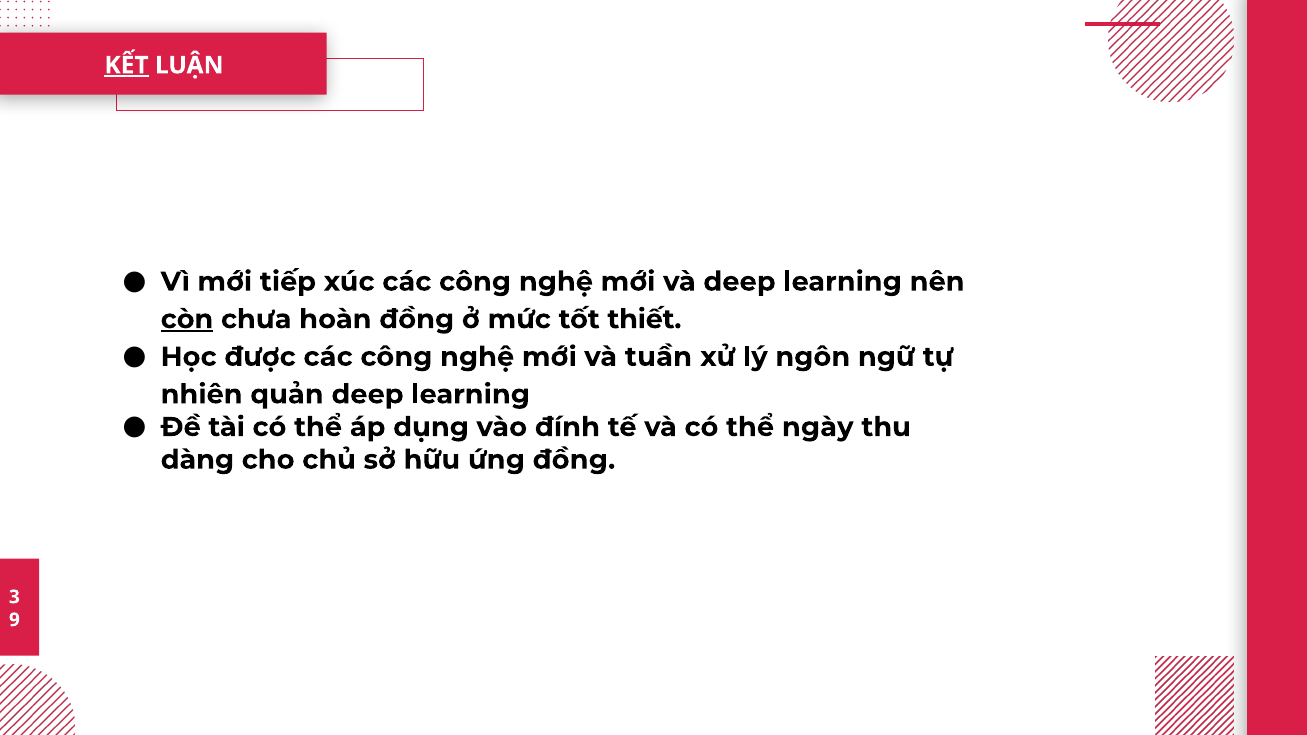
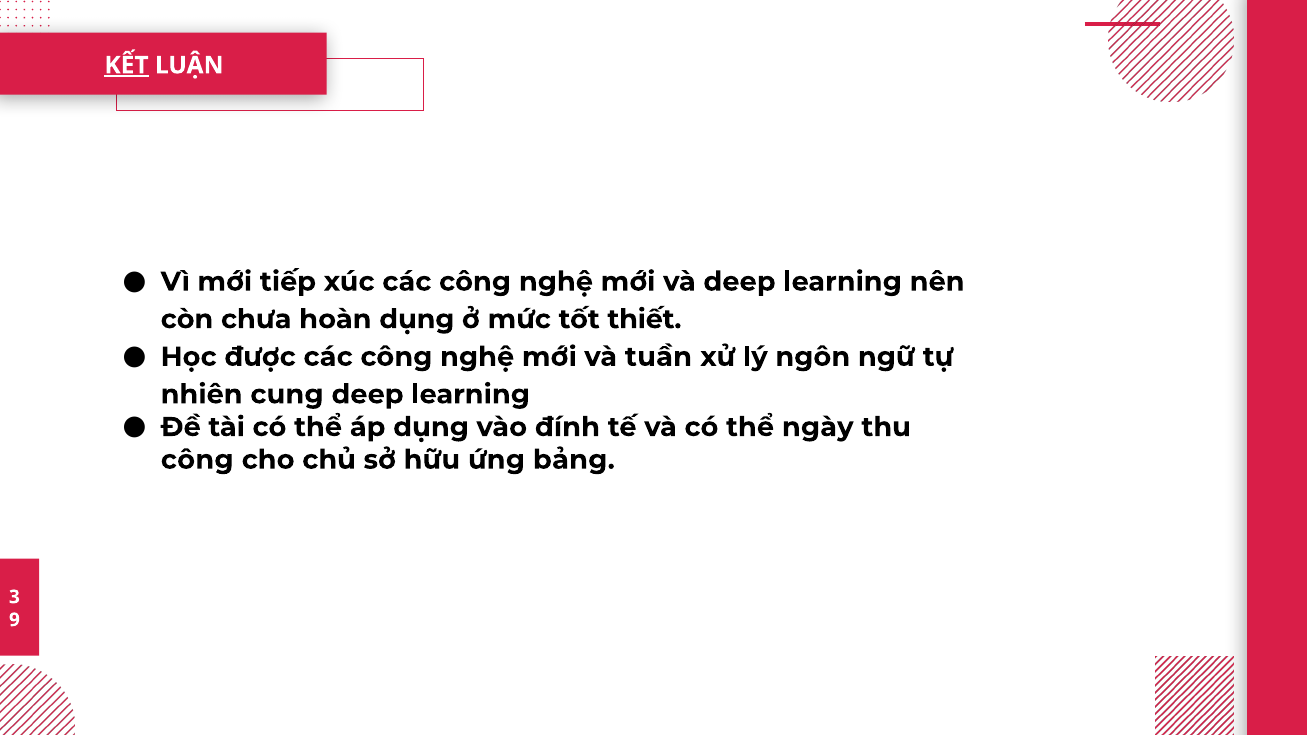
còn underline: present -> none (187, 319)
hoàn đồng: đồng -> dụng (417, 319)
quản: quản -> cung (287, 394)
dàng: dàng -> công (197, 460)
ứng đồng: đồng -> bảng (574, 460)
